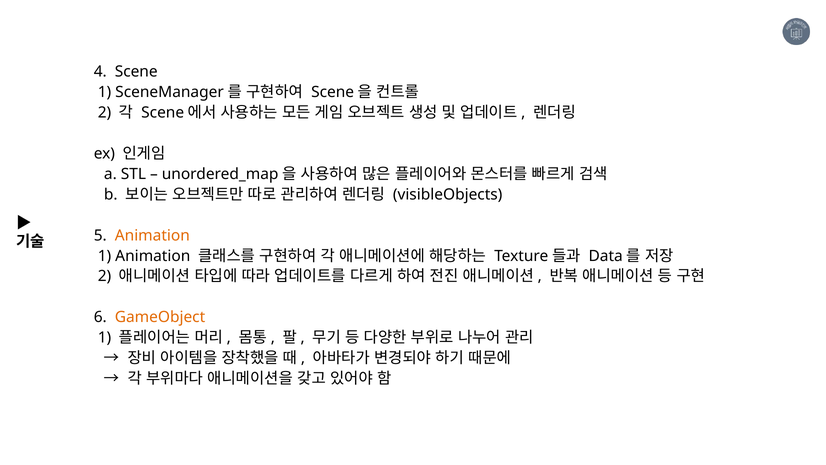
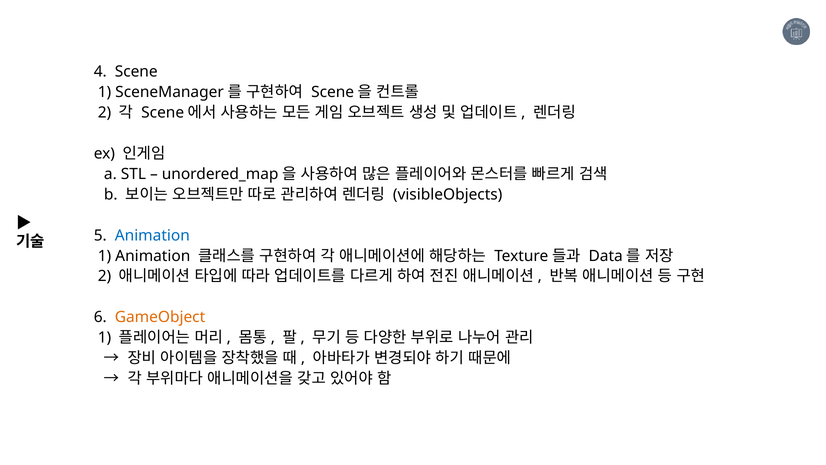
Animation colour: orange -> blue (152, 235)
